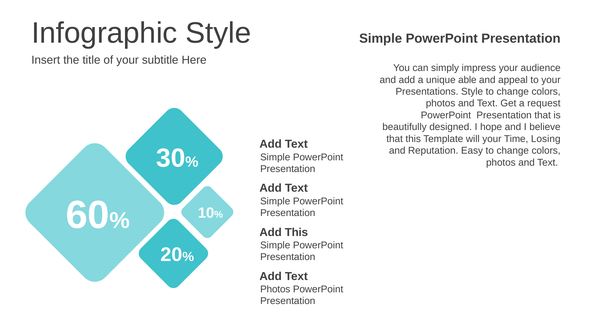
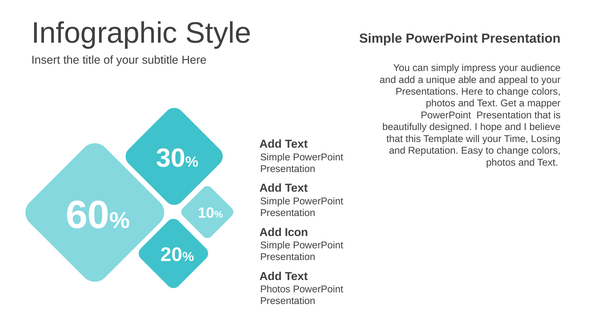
Presentations Style: Style -> Here (472, 92)
request: request -> mapper (544, 104)
Add This: This -> Icon (296, 233)
